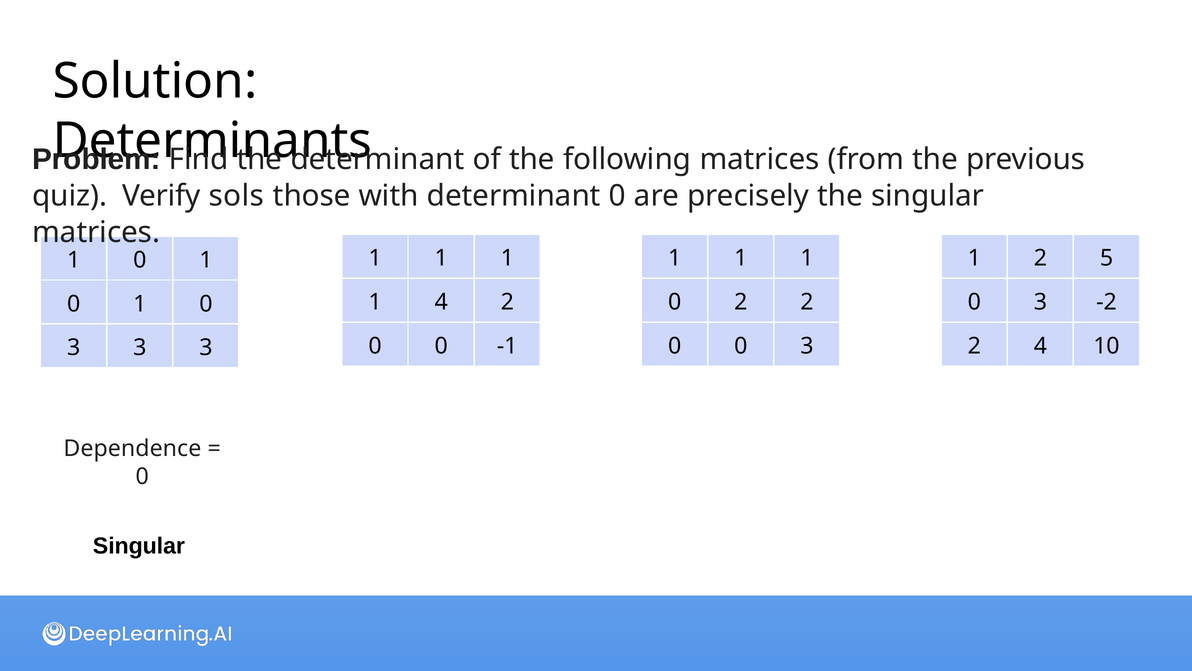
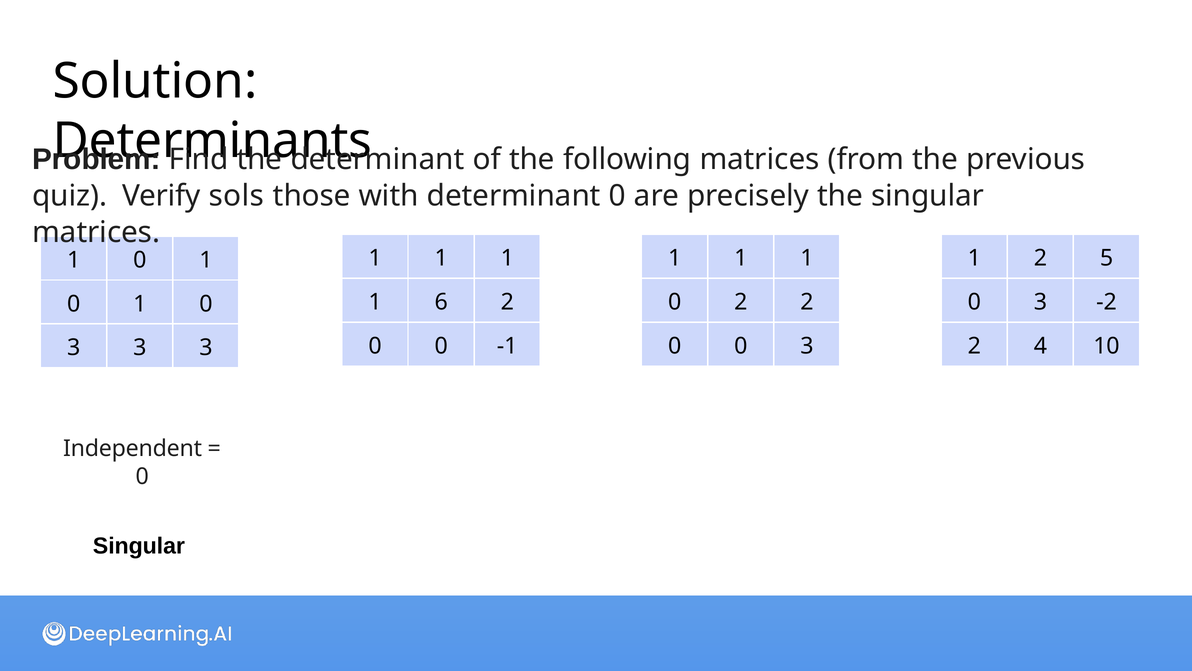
1 4: 4 -> 6 (441, 302)
Dependence: Dependence -> Independent (133, 449)
